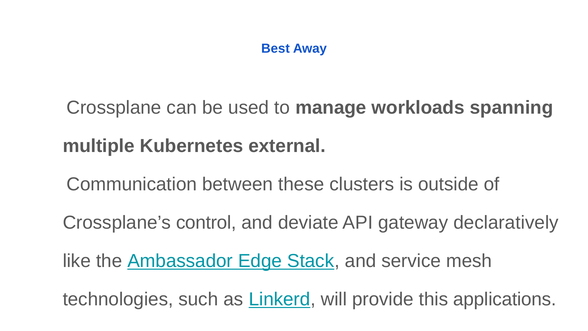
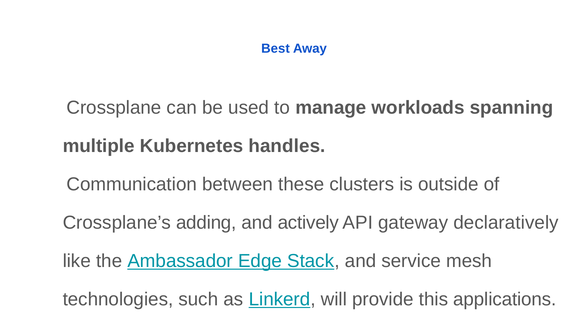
external: external -> handles (287, 146)
control: control -> adding (206, 222)
deviate: deviate -> actively (308, 222)
